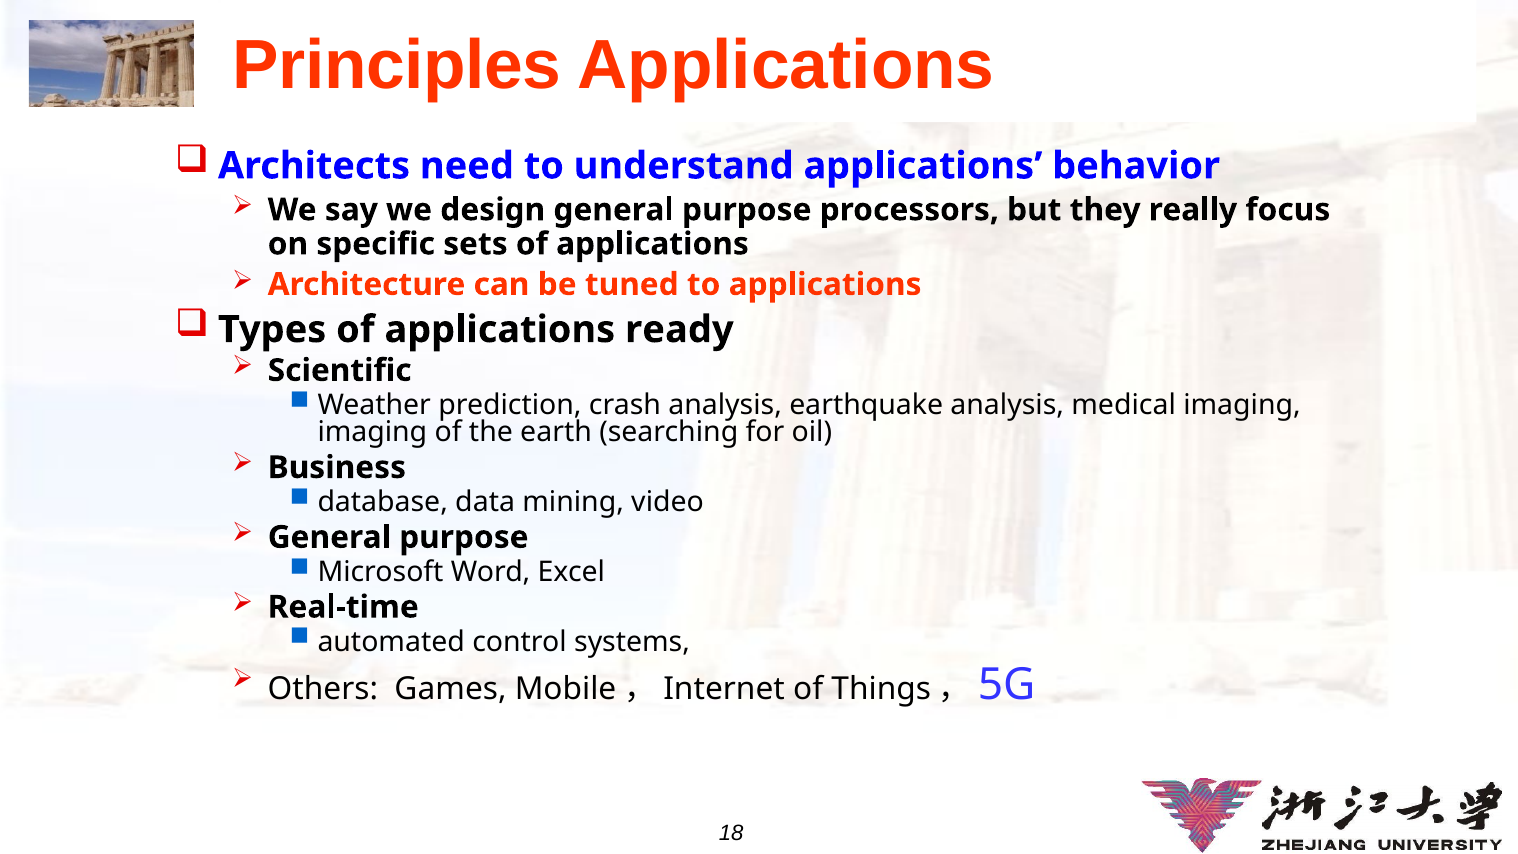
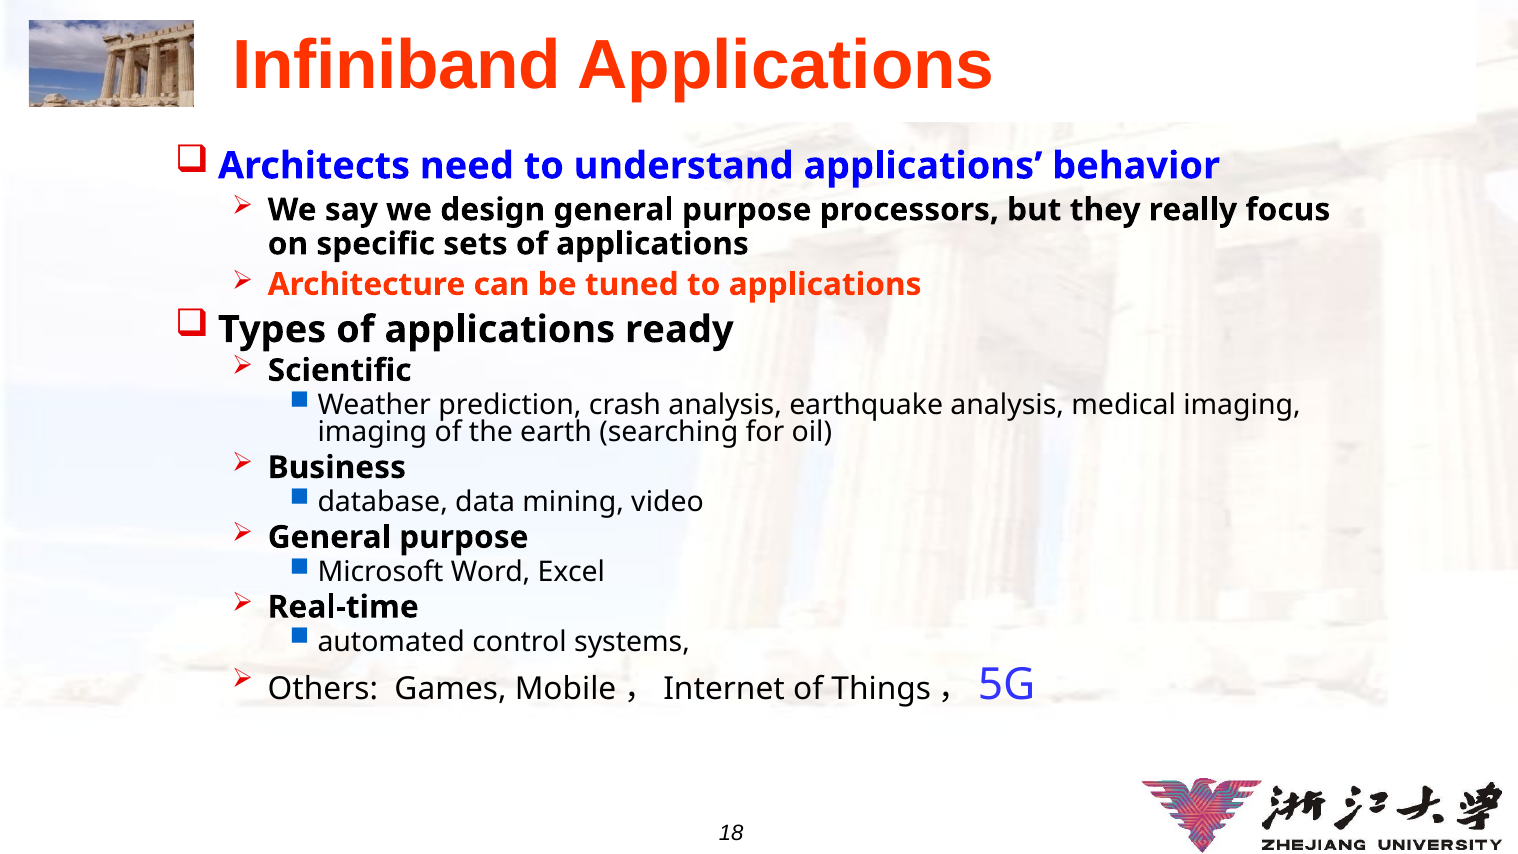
Principles: Principles -> Infiniband (397, 66)
